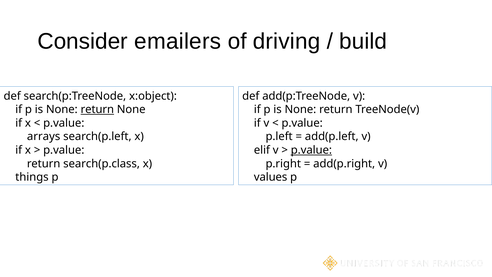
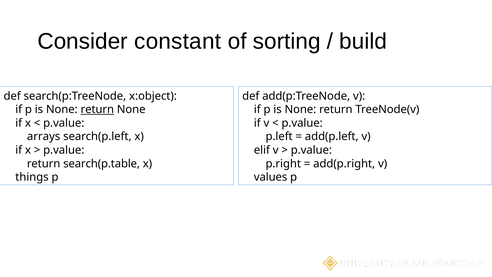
emailers: emailers -> constant (178, 41)
driving: driving -> sorting (287, 41)
p.value underline: present -> none (311, 150)
search(p.class: search(p.class -> search(p.table (102, 164)
